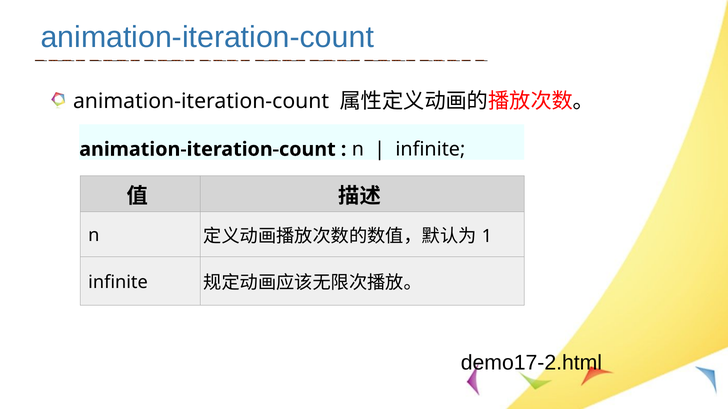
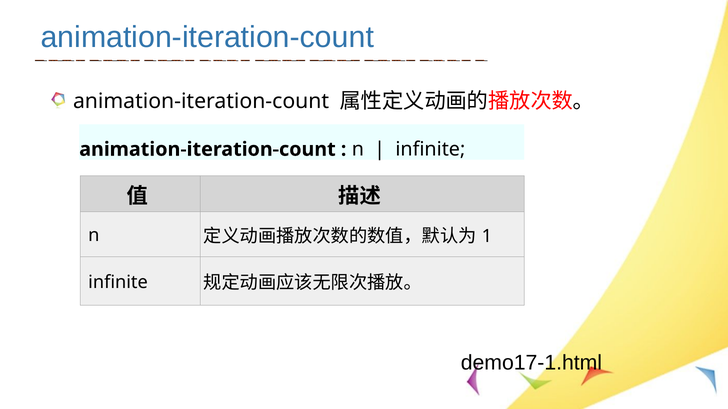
demo17-2.html: demo17-2.html -> demo17-1.html (531, 363)
